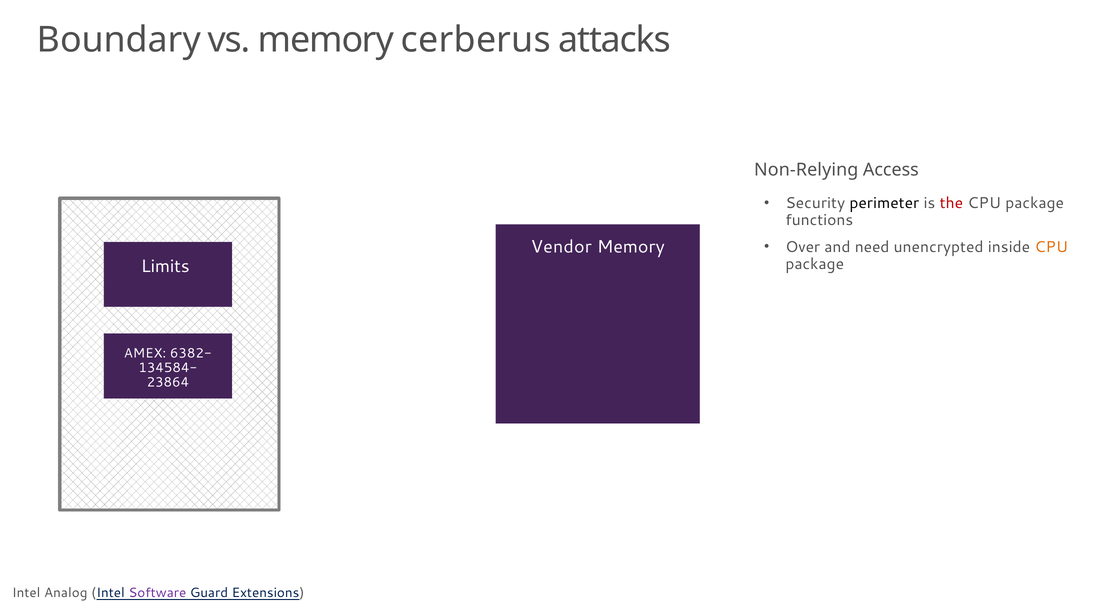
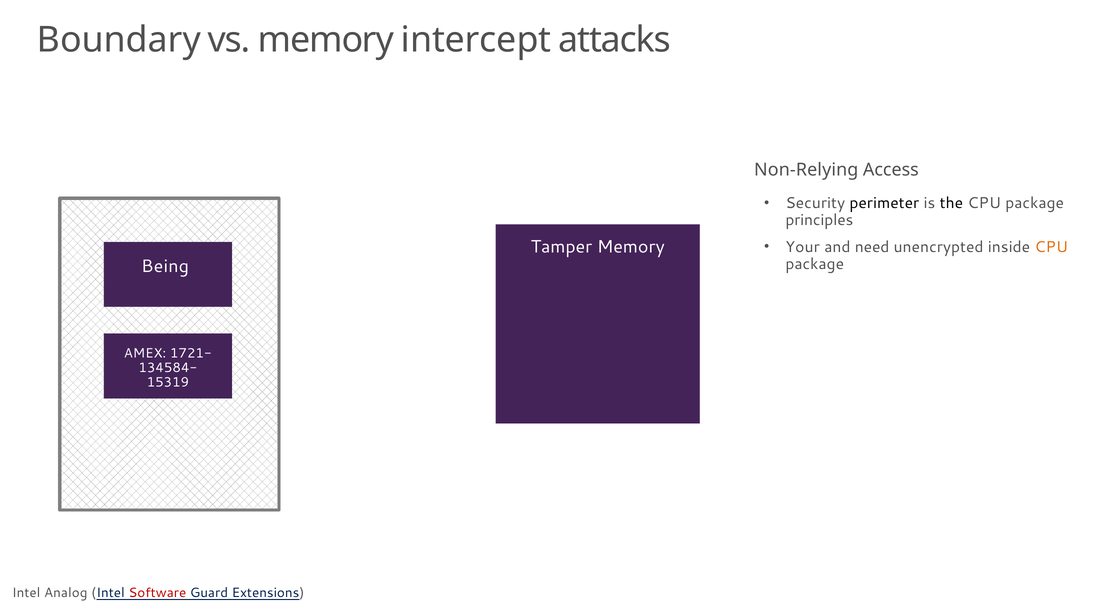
cerberus: cerberus -> intercept (476, 40)
the colour: red -> black (951, 203)
functions: functions -> principles (819, 220)
Vendor: Vendor -> Tamper (561, 247)
Over: Over -> Your (803, 247)
Limits: Limits -> Being (165, 266)
6382-: 6382- -> 1721- (191, 354)
23864: 23864 -> 15319 (168, 383)
Software colour: purple -> red (157, 593)
